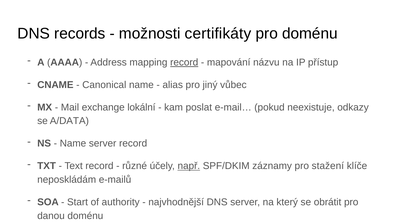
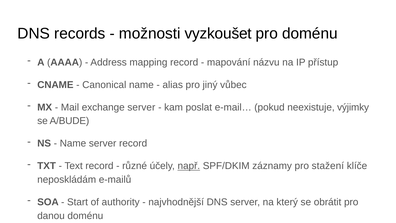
certifikáty: certifikáty -> vyzkoušet (218, 34)
record underline: present -> none (184, 62)
exchange lokální: lokální -> server (141, 107)
odkazy: odkazy -> výjimky (353, 107)
A/DATA: A/DATA -> A/BUDE (69, 121)
